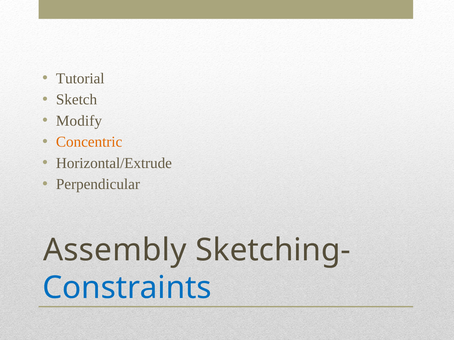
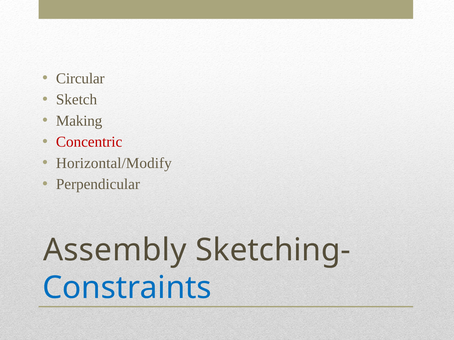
Tutorial: Tutorial -> Circular (80, 79)
Modify: Modify -> Making (79, 121)
Concentric colour: orange -> red (89, 142)
Horizontal/Extrude: Horizontal/Extrude -> Horizontal/Modify (114, 163)
